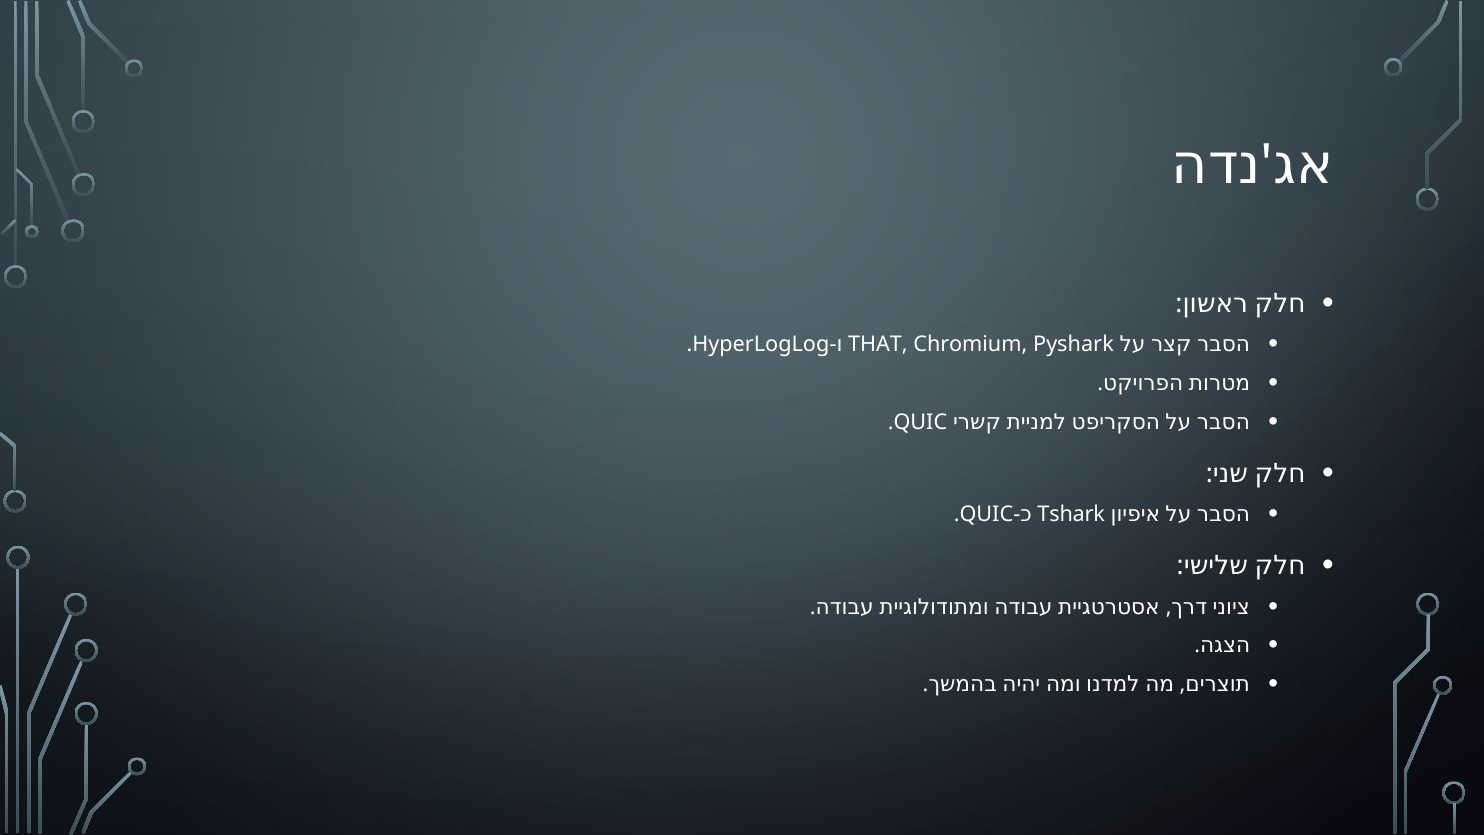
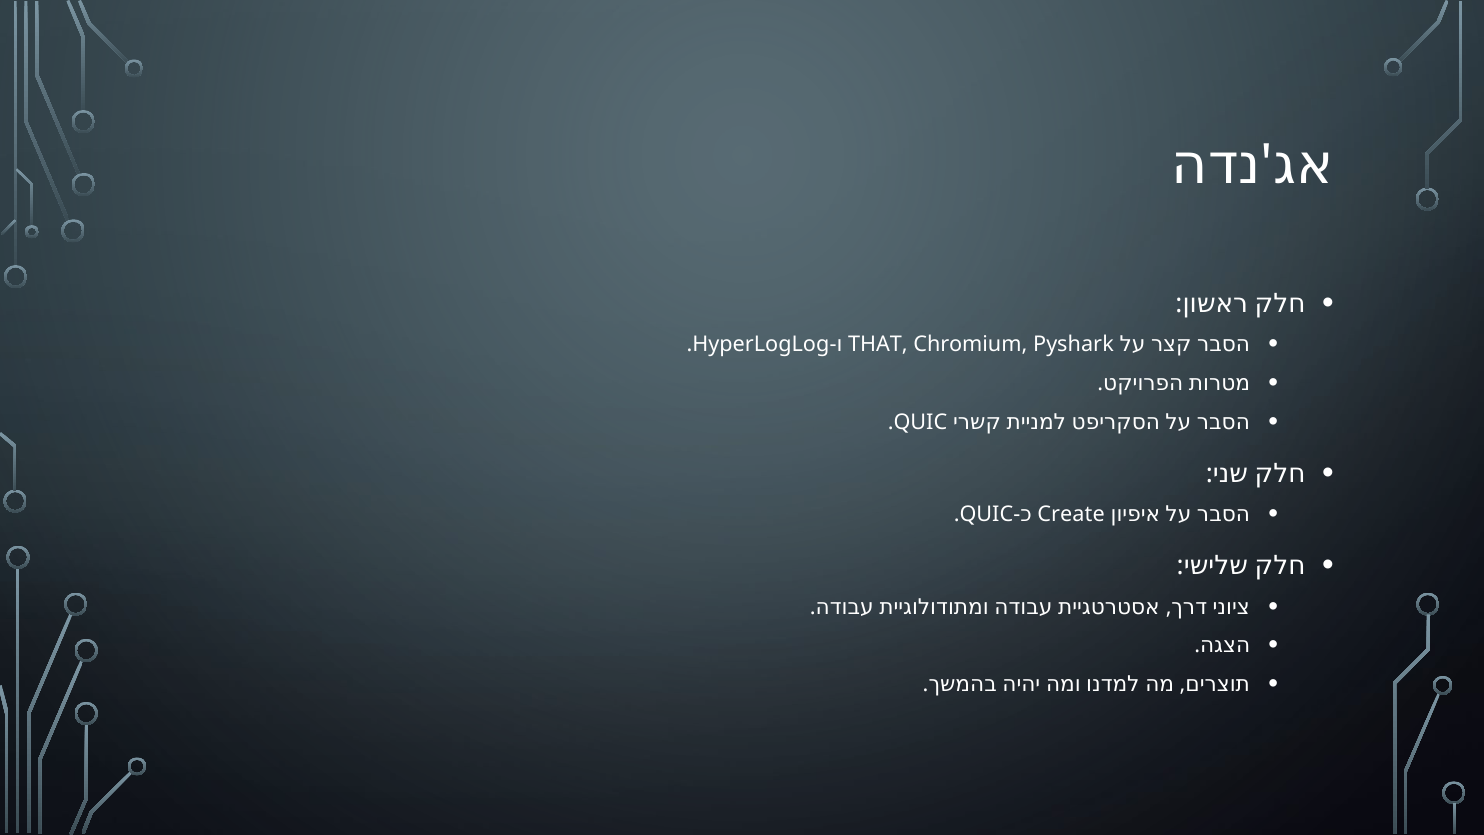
Tshark: Tshark -> Create (1071, 515)
